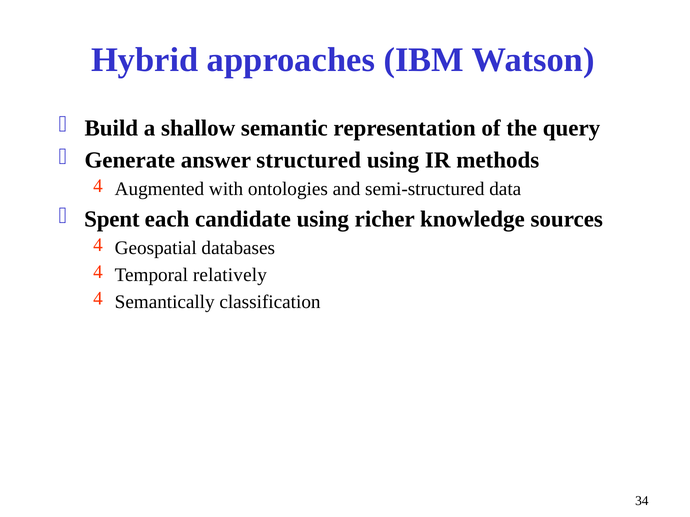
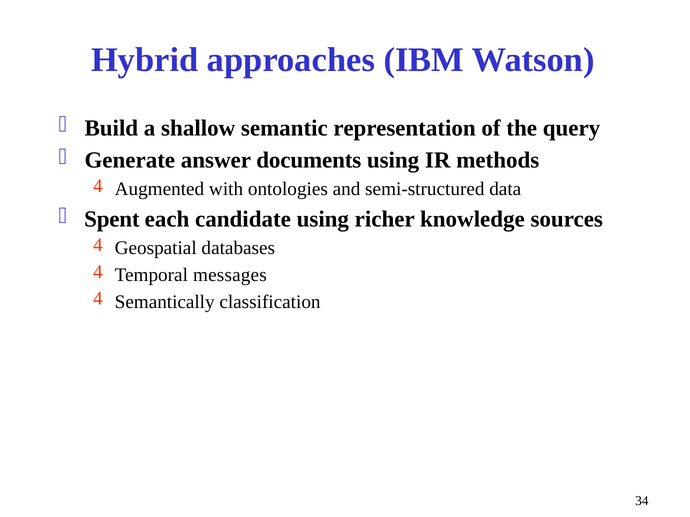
structured: structured -> documents (309, 160)
relatively: relatively -> messages (230, 275)
